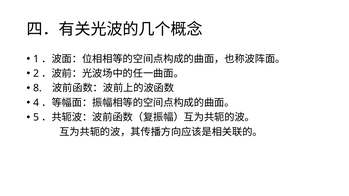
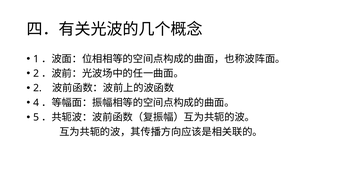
8: 8 -> 2 (37, 88)
